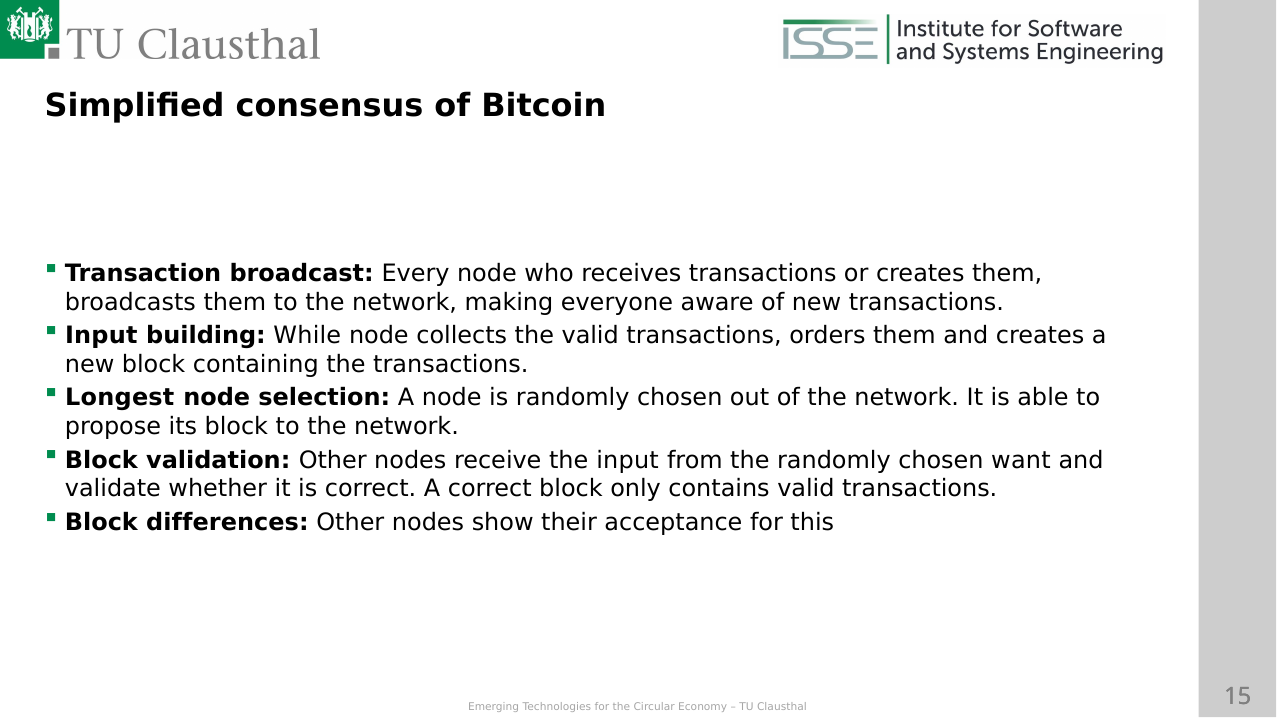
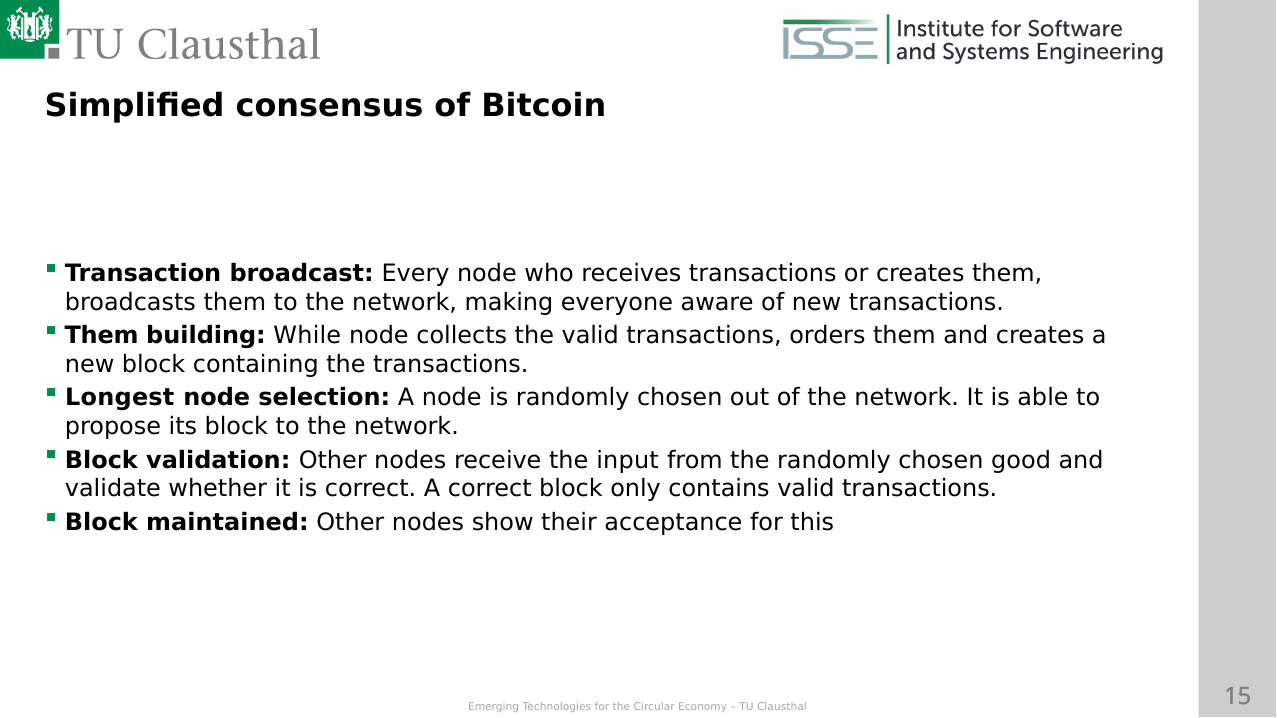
Input: Input -> Them (102, 336)
want: want -> good (1021, 460)
differences: differences -> maintained (227, 523)
